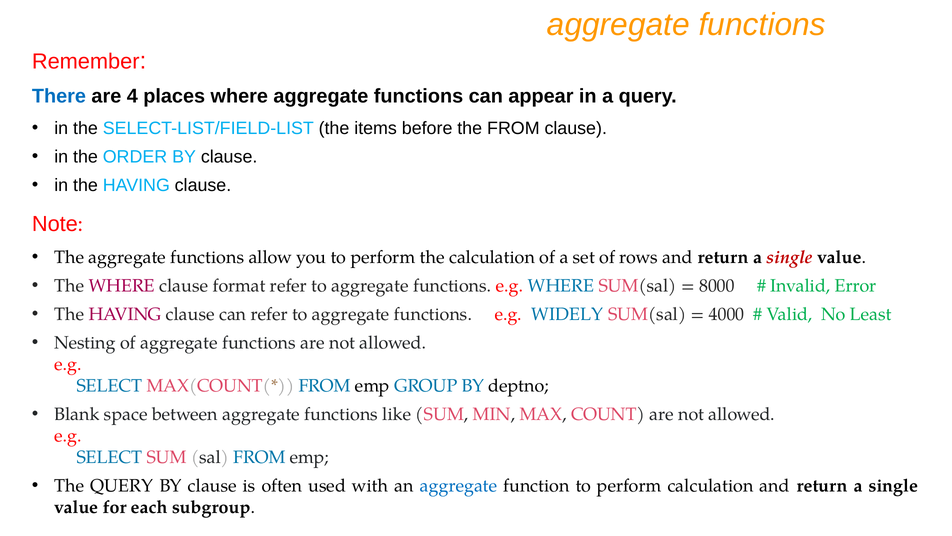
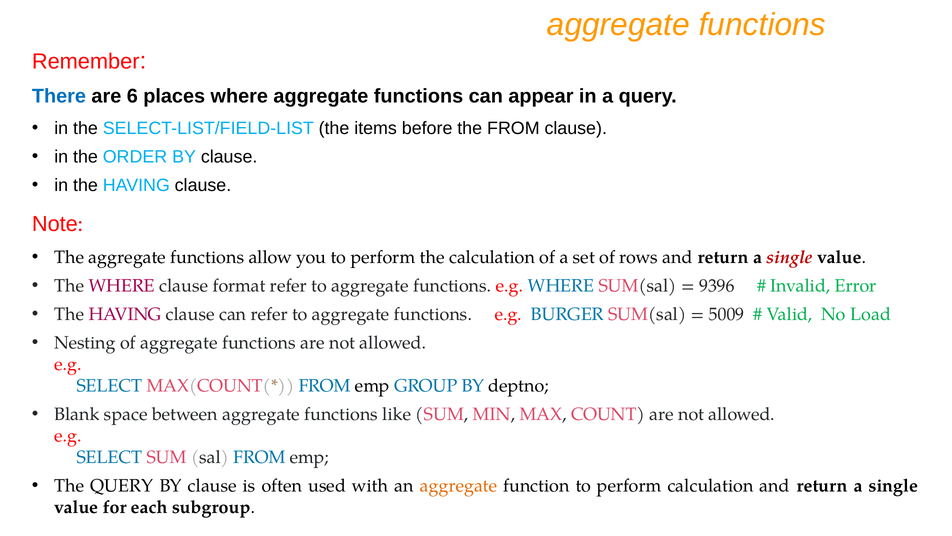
4: 4 -> 6 (132, 96)
8000: 8000 -> 9396 (717, 286)
WIDELY: WIDELY -> BURGER (567, 314)
4000: 4000 -> 5009 (727, 314)
Least: Least -> Load (871, 314)
aggregate colour: blue -> orange (459, 486)
